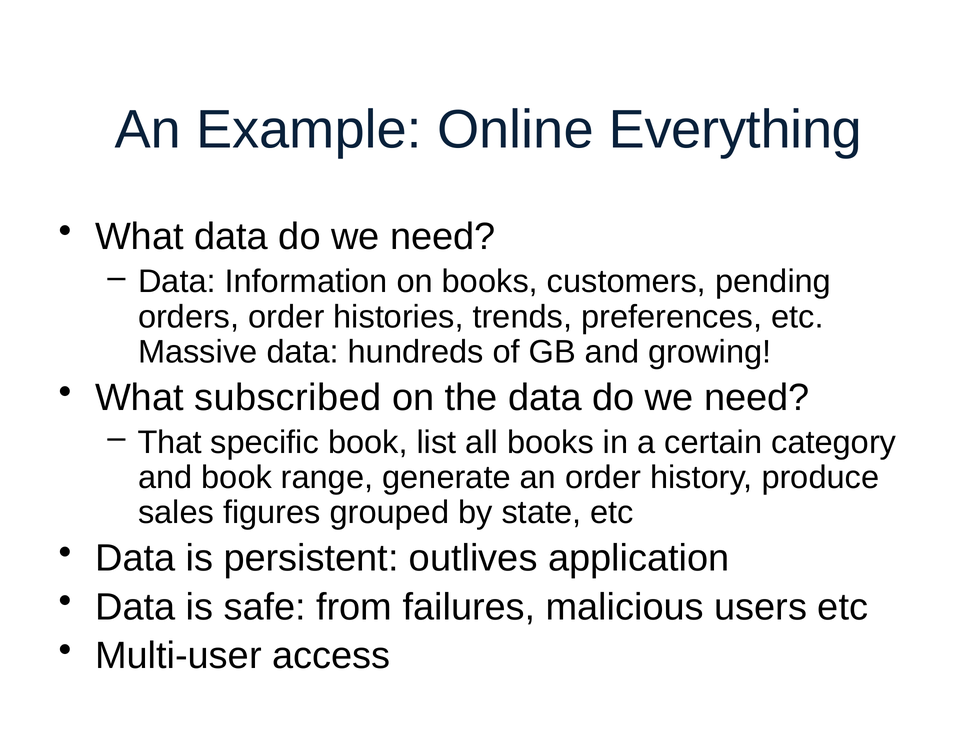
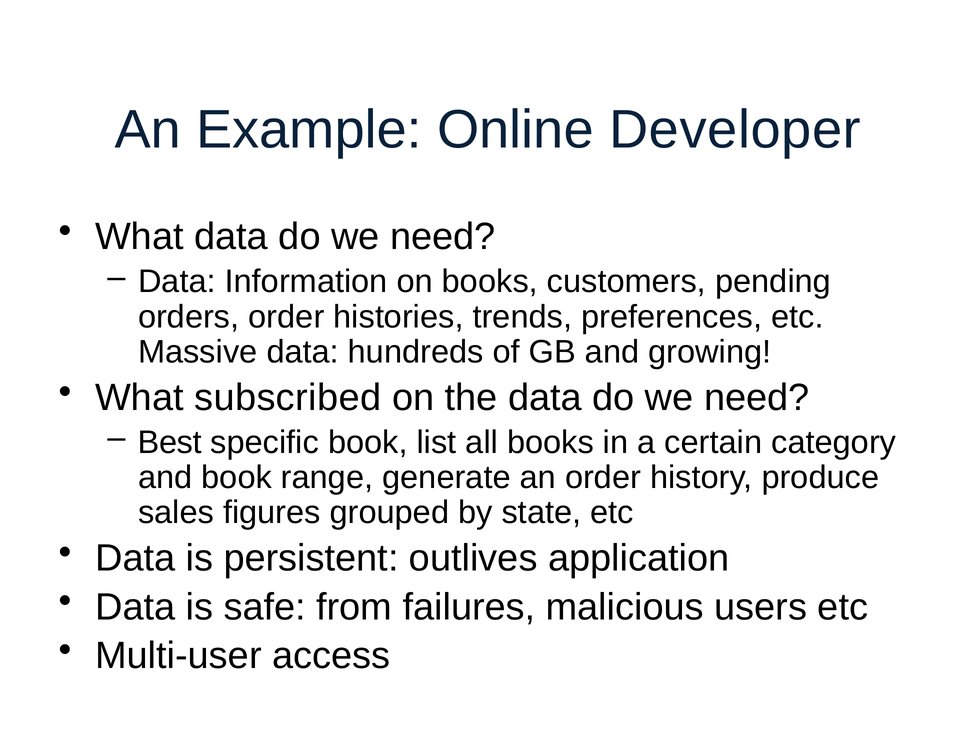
Everything: Everything -> Developer (735, 130)
That: That -> Best (170, 442)
